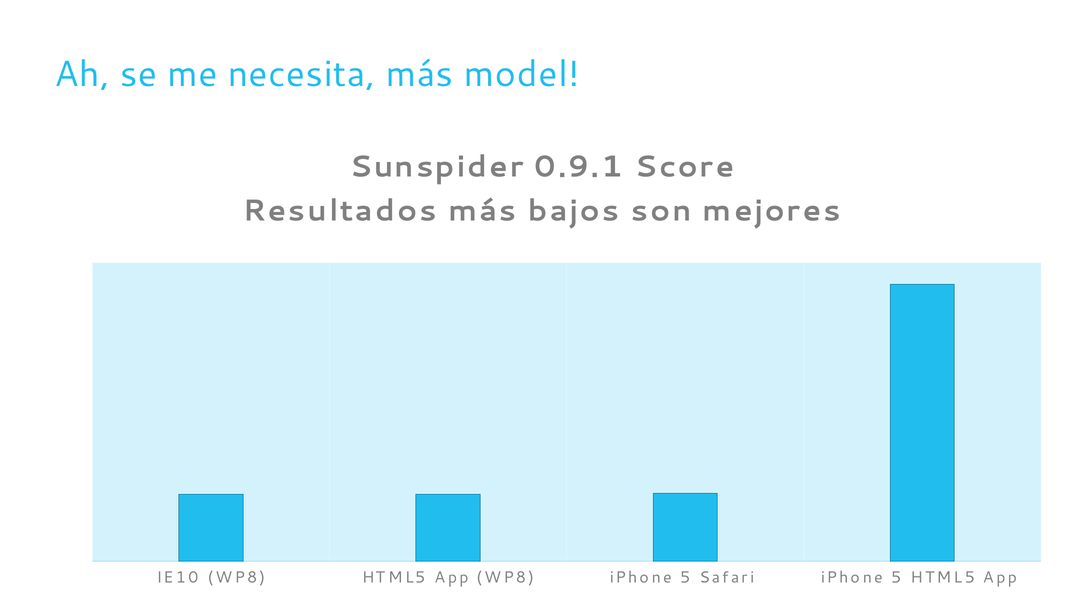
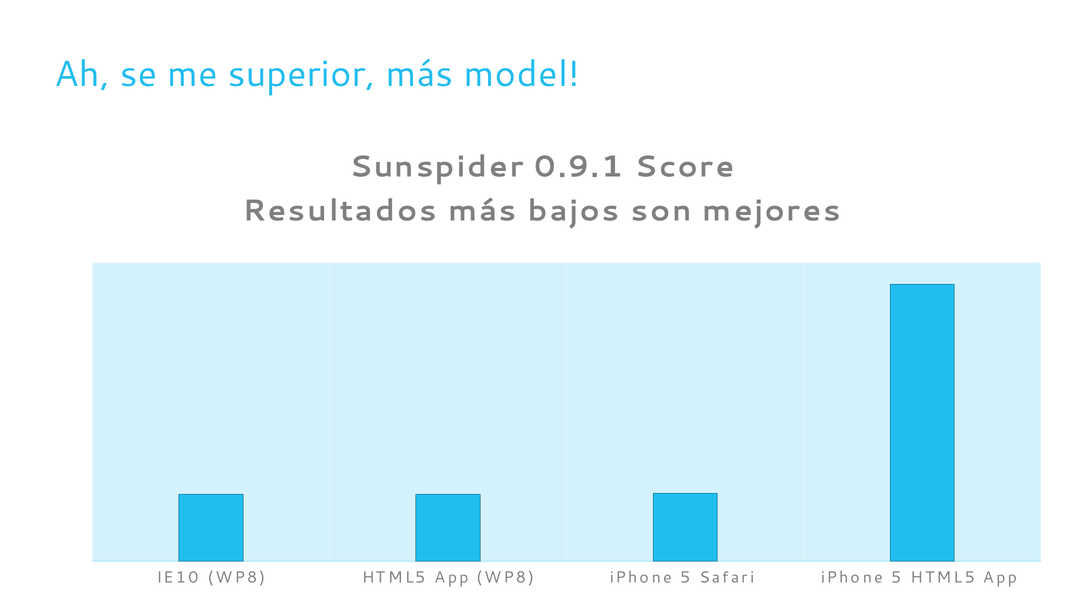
necesita: necesita -> superior (302, 74)
